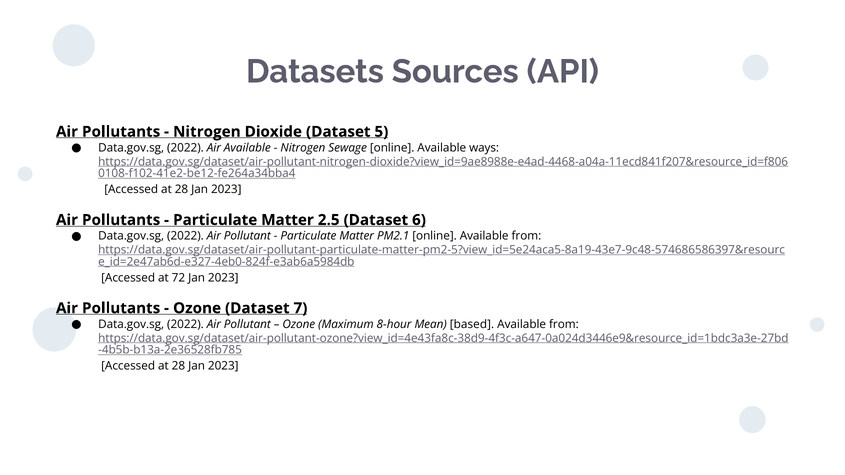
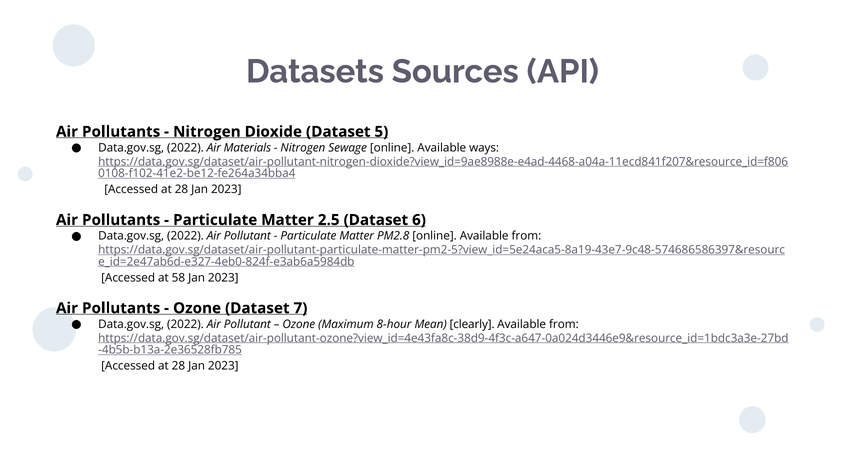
Air Available: Available -> Materials (247, 148)
PM2.1: PM2.1 -> PM2.8 (393, 236)
72: 72 -> 58 (178, 278)
based: based -> clearly (472, 324)
